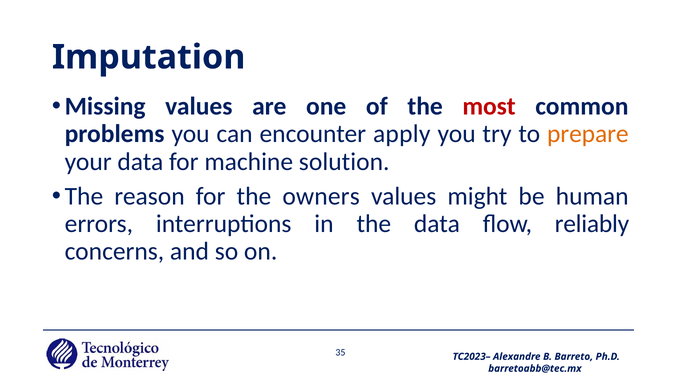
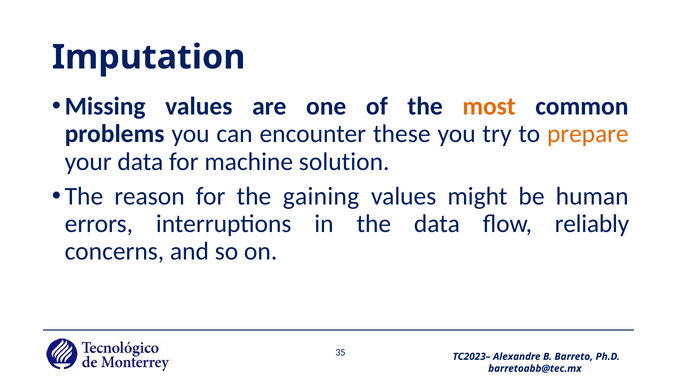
most colour: red -> orange (489, 106)
apply: apply -> these (402, 134)
owners: owners -> gaining (321, 196)
